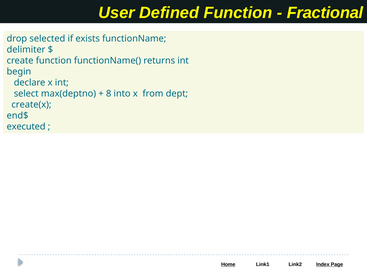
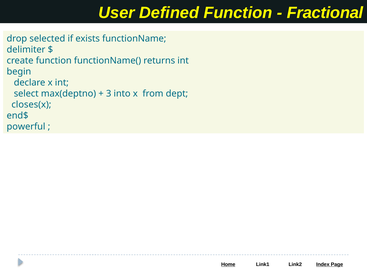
8: 8 -> 3 (109, 94)
create(x: create(x -> closes(x (31, 105)
executed: executed -> powerful (26, 127)
